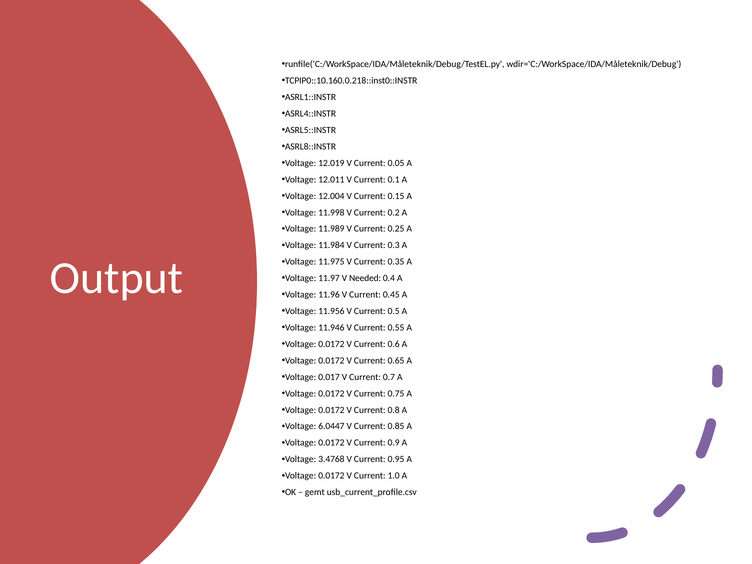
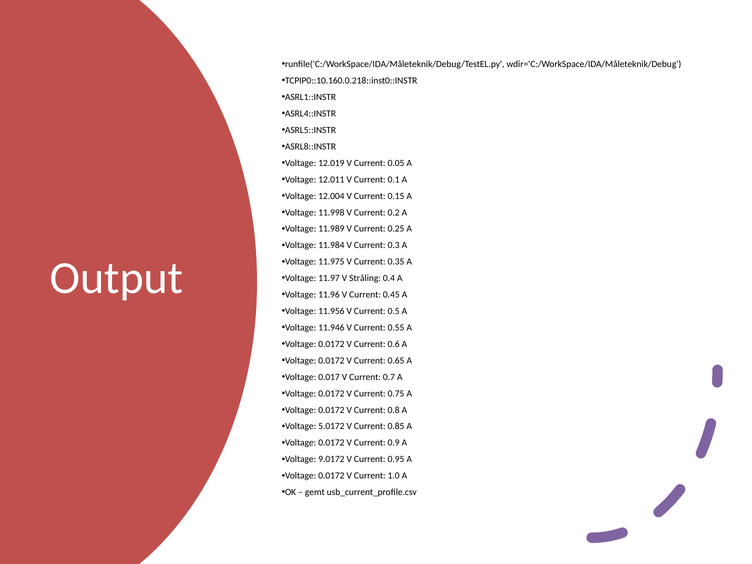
Needed: Needed -> Stråling (365, 278)
6.0447: 6.0447 -> 5.0172 (331, 426)
3.4768: 3.4768 -> 9.0172 (331, 459)
